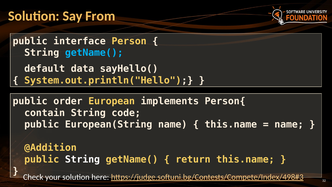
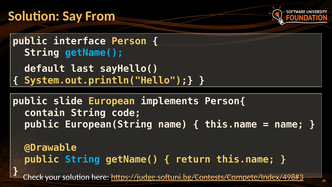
data: data -> last (82, 69)
order: order -> slide (68, 101)
@Addition: @Addition -> @Drawable (50, 148)
String colour: white -> light blue (82, 159)
